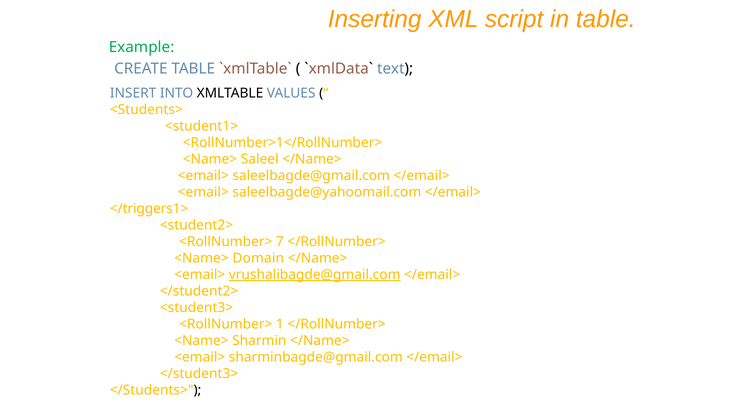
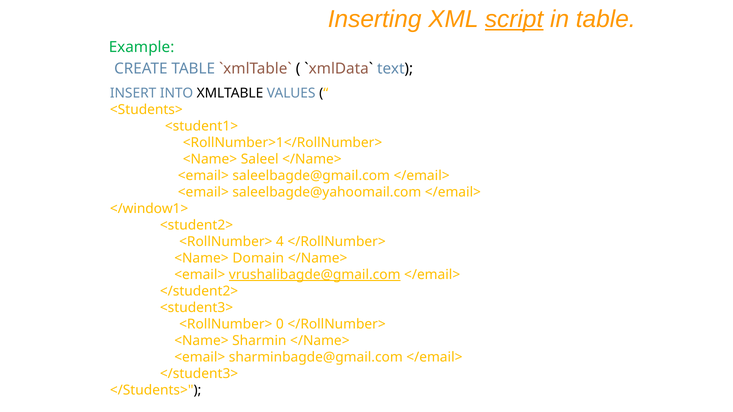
script underline: none -> present (514, 19)
</triggers1>: </triggers1> -> </window1> (149, 209)
7: 7 -> 4 (280, 242)
1: 1 -> 0 (280, 324)
